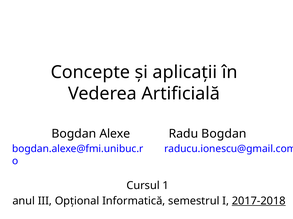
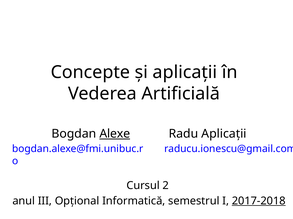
Alexe underline: none -> present (115, 134)
Radu Bogdan: Bogdan -> Aplicații (224, 134)
1: 1 -> 2 (166, 186)
